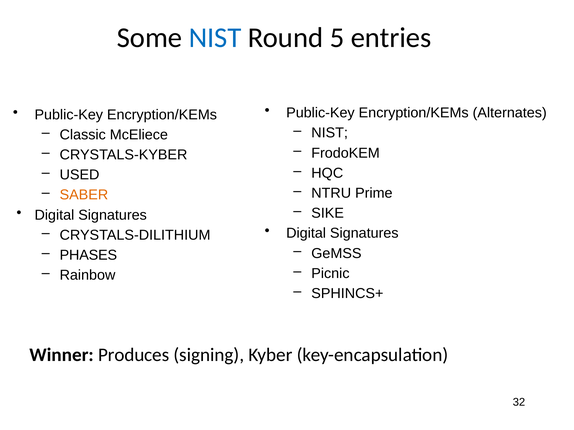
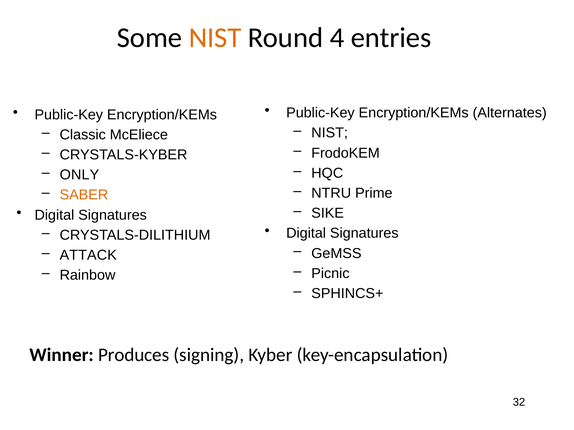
NIST colour: blue -> orange (215, 38)
5: 5 -> 4 (337, 38)
USED: USED -> ONLY (79, 175)
PHASES: PHASES -> ATTACK (88, 255)
